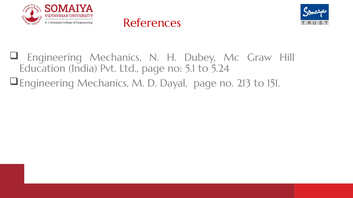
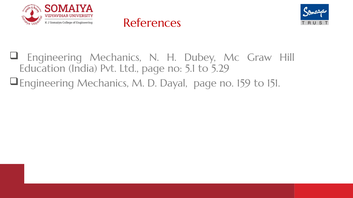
5.24: 5.24 -> 5.29 (220, 69)
213: 213 -> 159 (244, 83)
